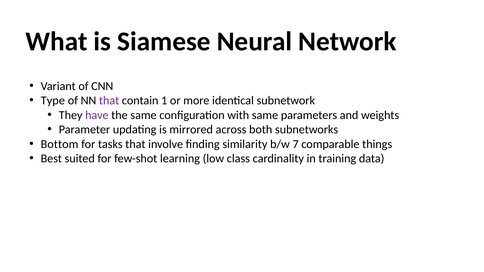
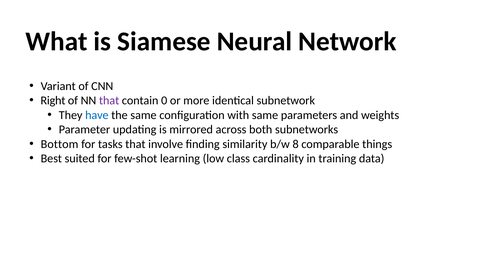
Type: Type -> Right (53, 101)
1: 1 -> 0 (164, 101)
have colour: purple -> blue (97, 115)
7: 7 -> 8 (296, 144)
